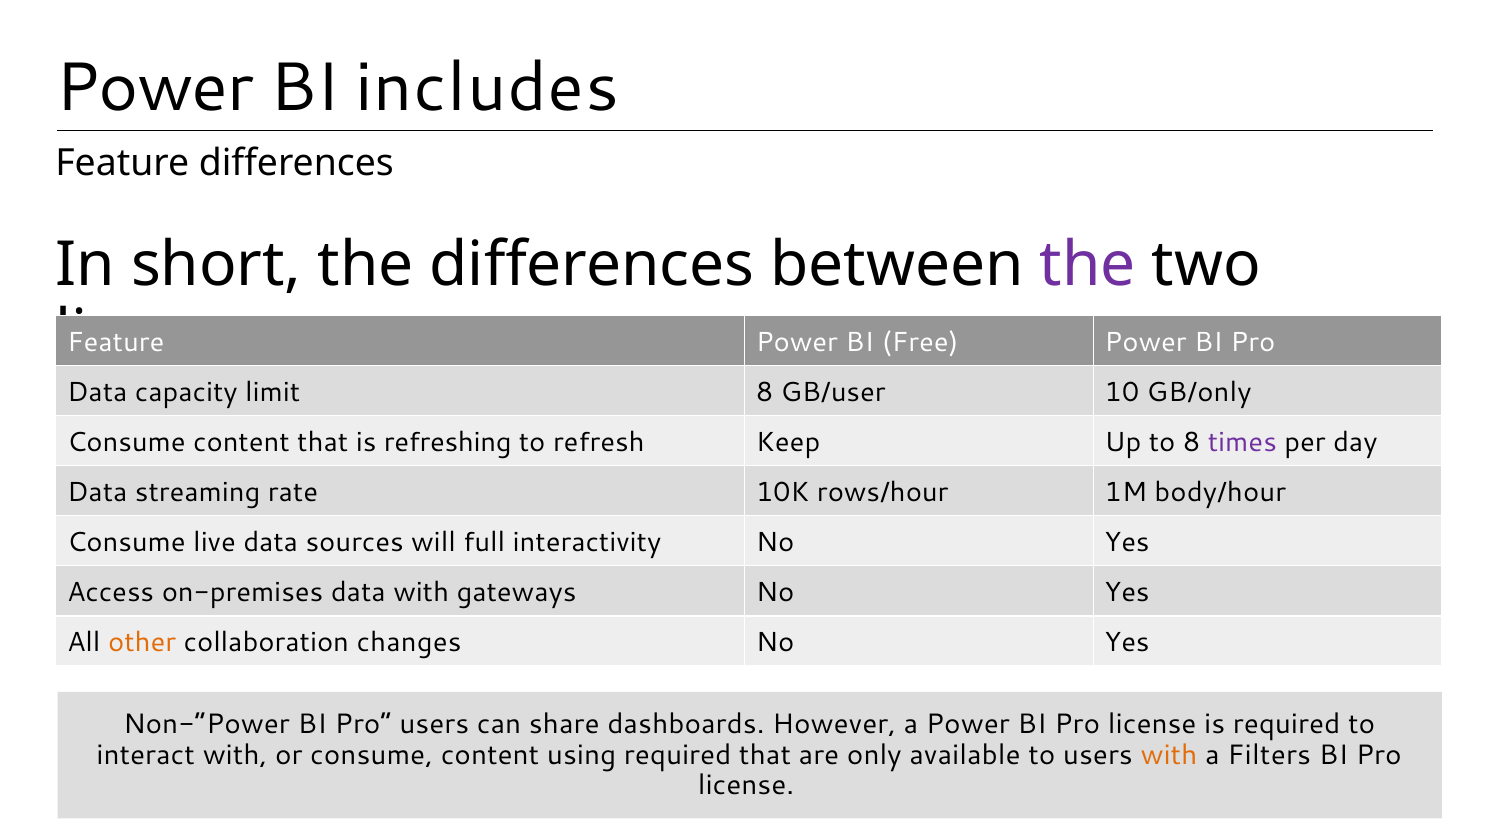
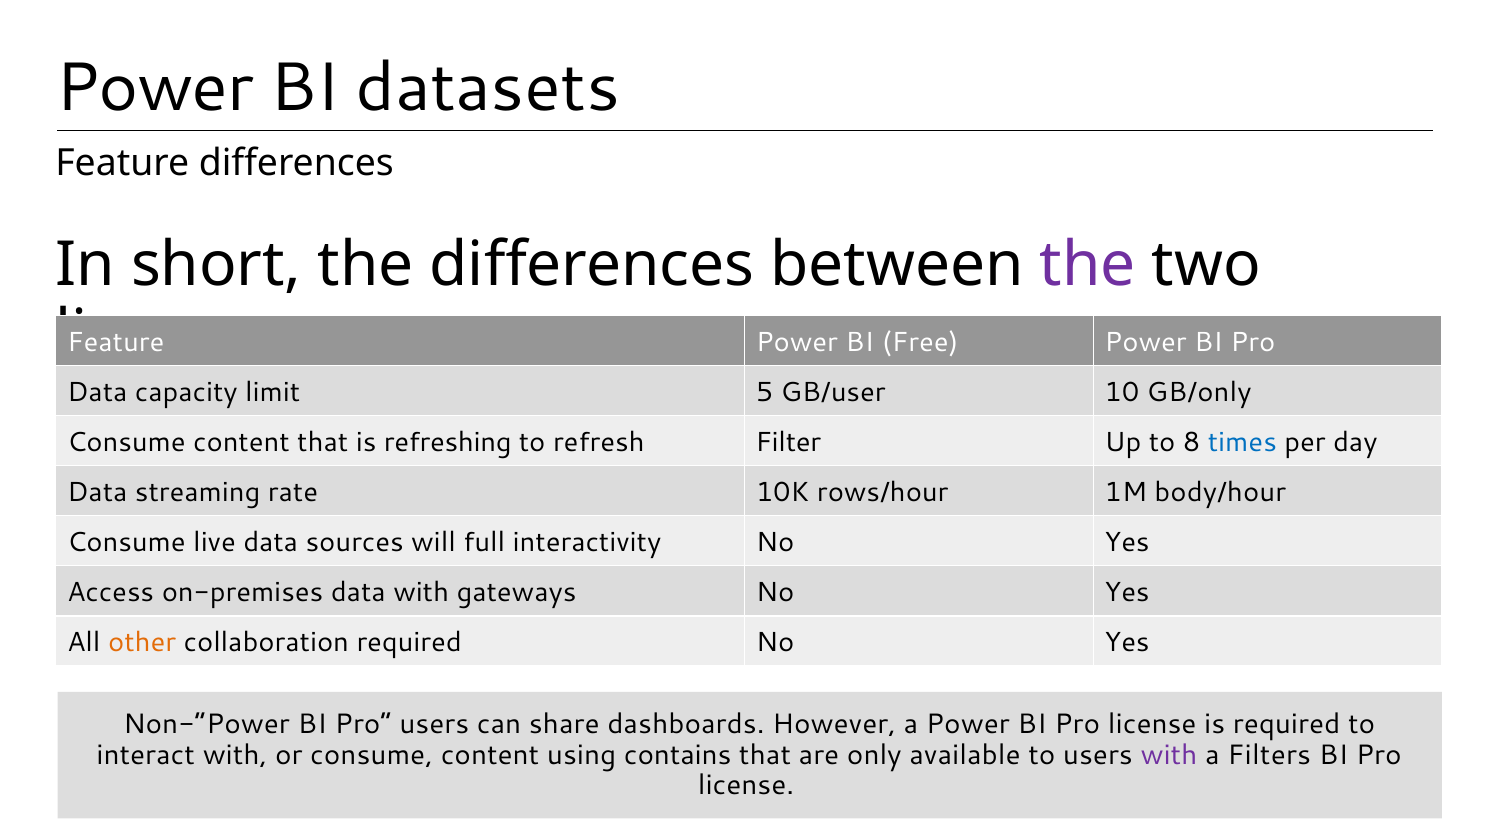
includes: includes -> datasets (488, 88)
limit 8: 8 -> 5 (765, 392)
Keep: Keep -> Filter (788, 442)
times colour: purple -> blue (1242, 442)
collaboration changes: changes -> required (409, 643)
using required: required -> contains (678, 755)
with colour: orange -> purple (1169, 755)
